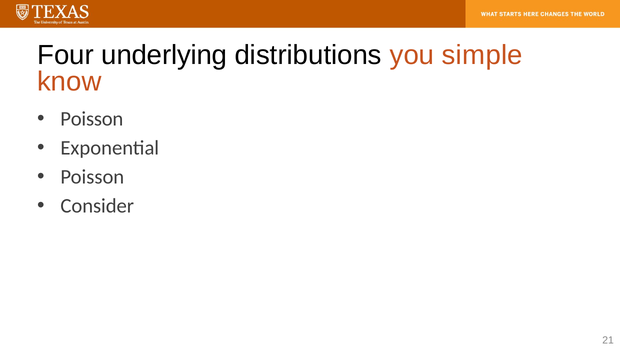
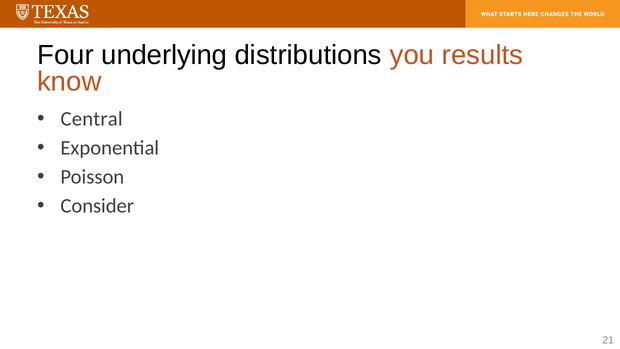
simple: simple -> results (482, 55)
Poisson: Poisson -> Central (92, 119)
